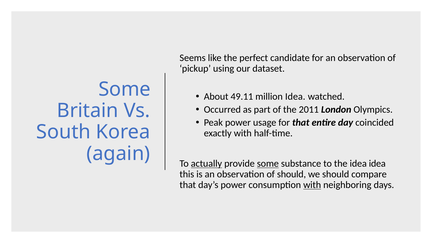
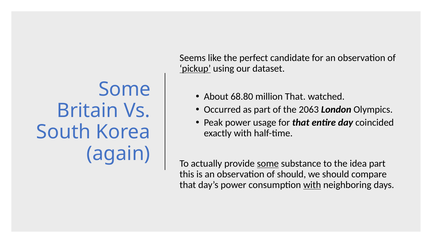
pickup underline: none -> present (195, 69)
49.11: 49.11 -> 68.80 (242, 97)
million Idea: Idea -> That (295, 97)
2011: 2011 -> 2063 (309, 110)
actually underline: present -> none (206, 164)
idea idea: idea -> part (377, 164)
